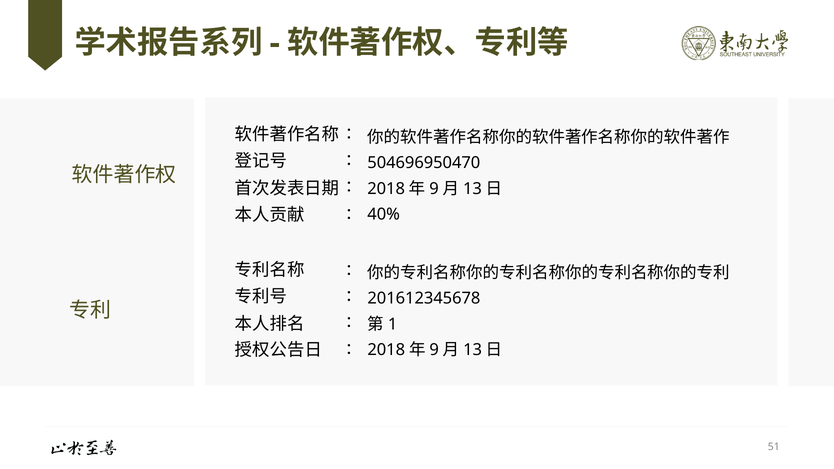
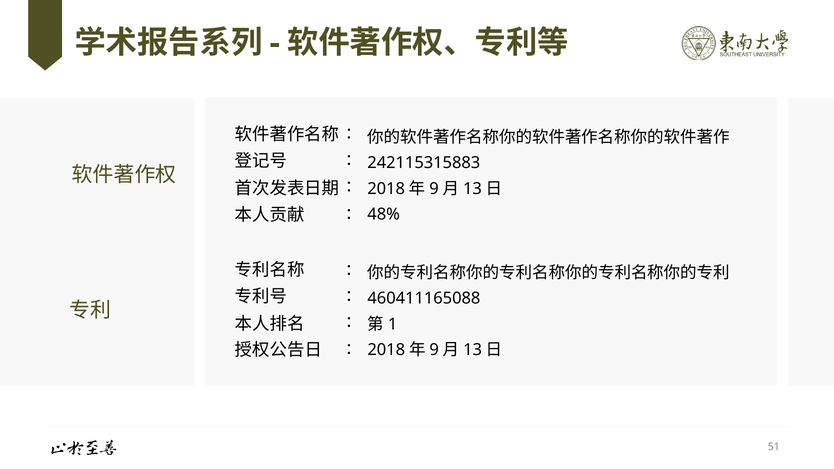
504696950470: 504696950470 -> 242115315883 (424, 163)
40%: 40% -> 48% (384, 214)
201612345678: 201612345678 -> 460411165088 (424, 298)
